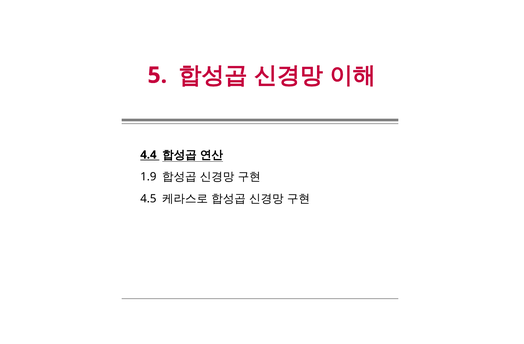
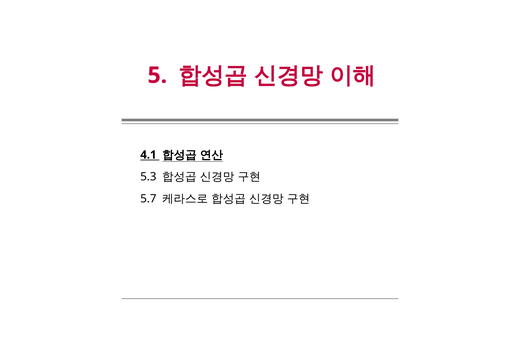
4.4: 4.4 -> 4.1 (148, 155)
1.9: 1.9 -> 5.3 (148, 177)
4.5: 4.5 -> 5.7 (148, 199)
